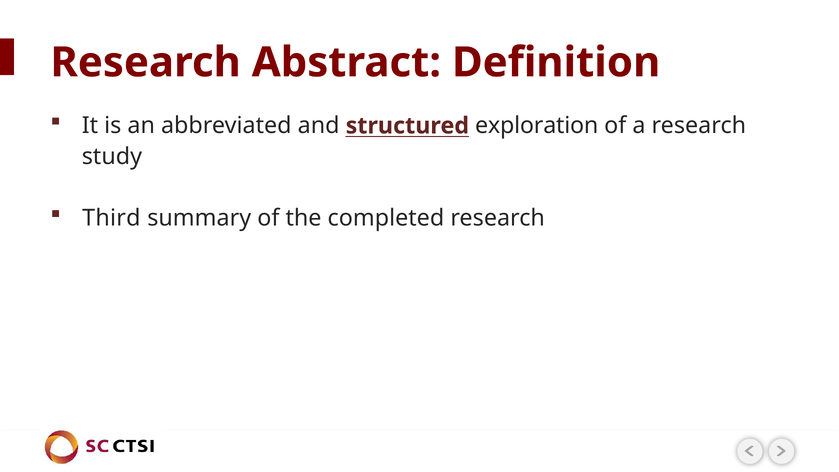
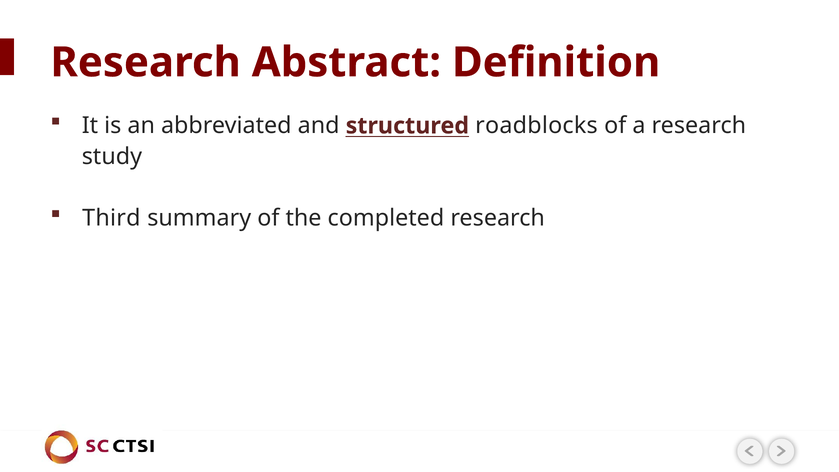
exploration: exploration -> roadblocks (536, 126)
